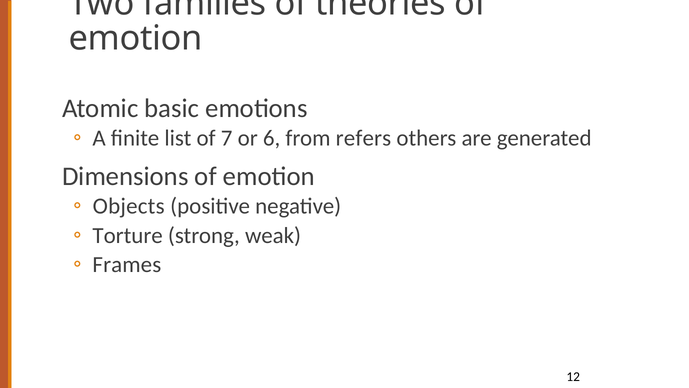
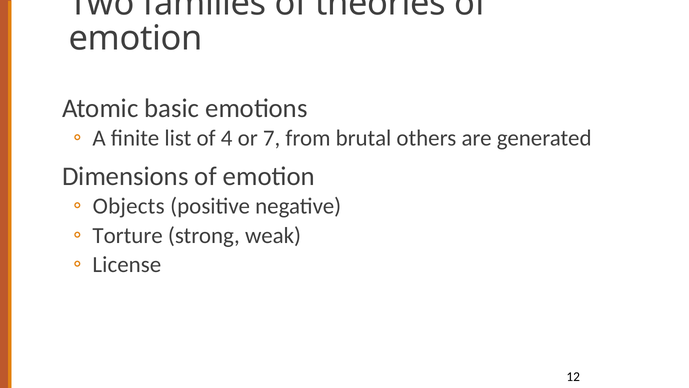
7: 7 -> 4 (227, 138)
6: 6 -> 7 (272, 138)
refers: refers -> brutal (364, 138)
Frames: Frames -> License (127, 264)
